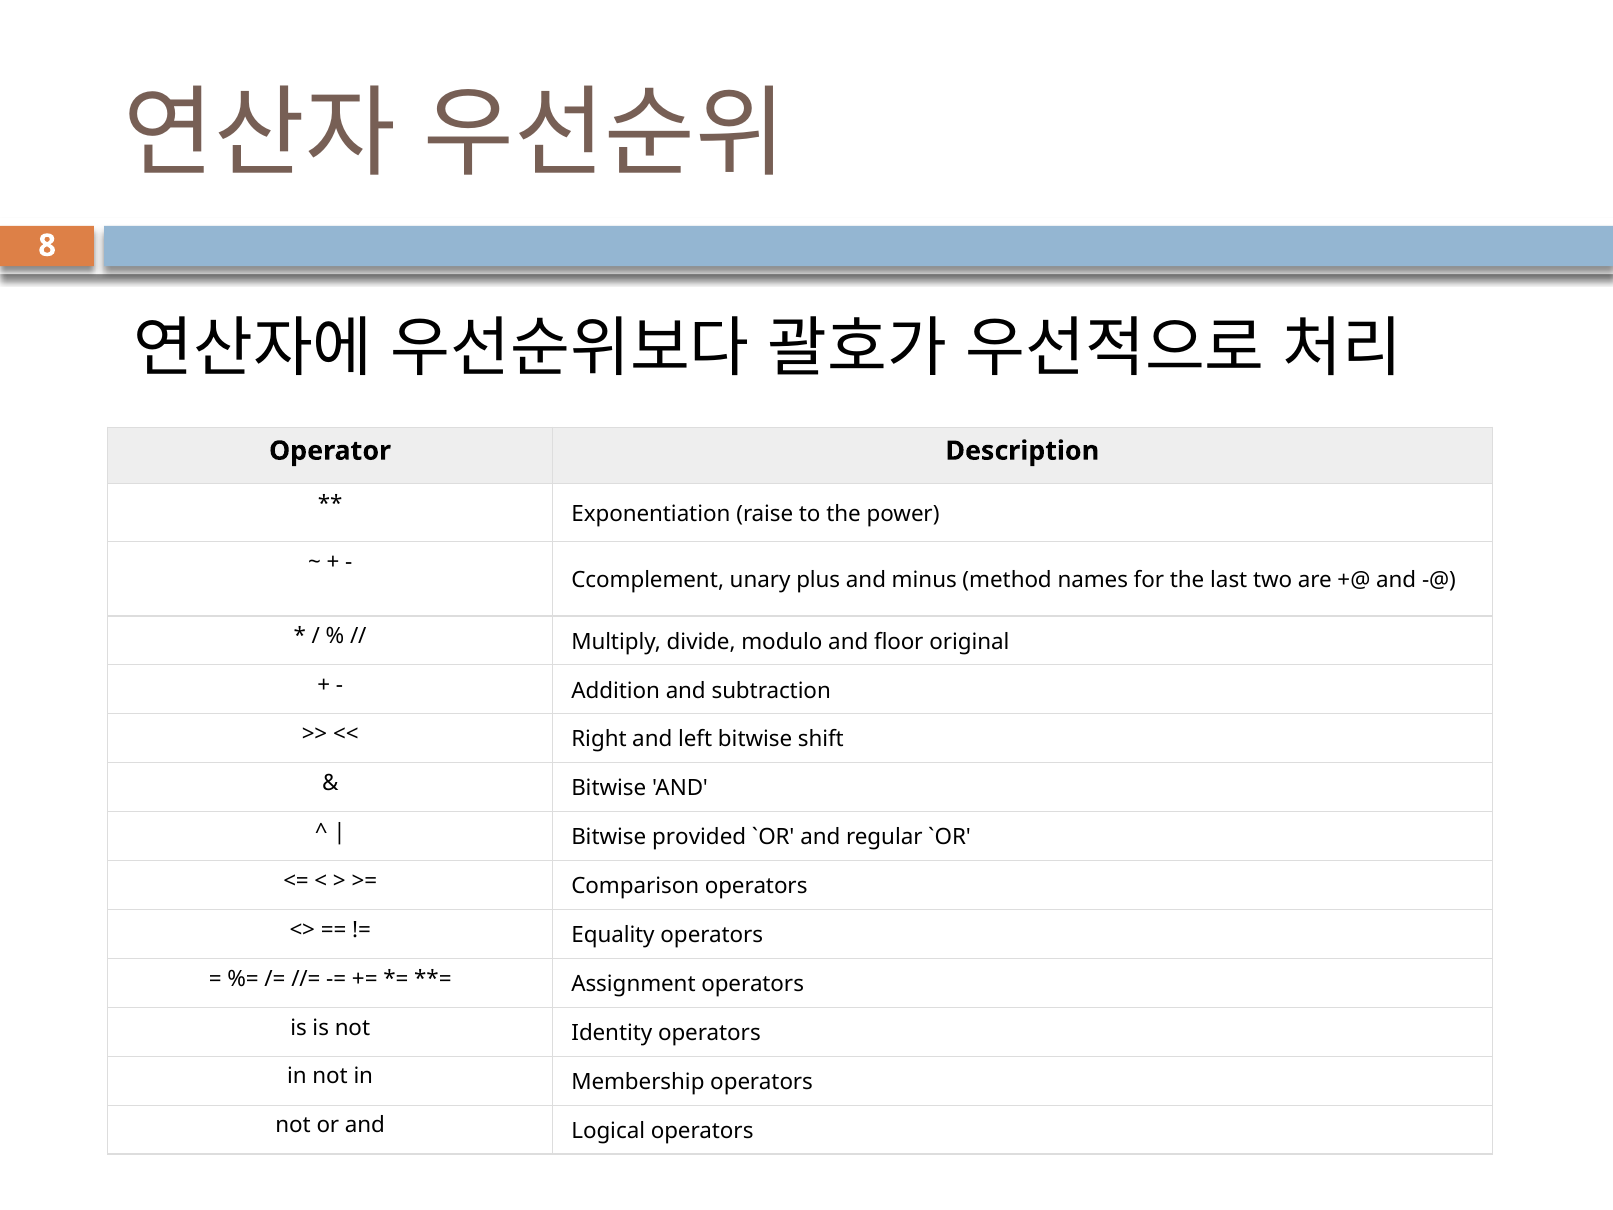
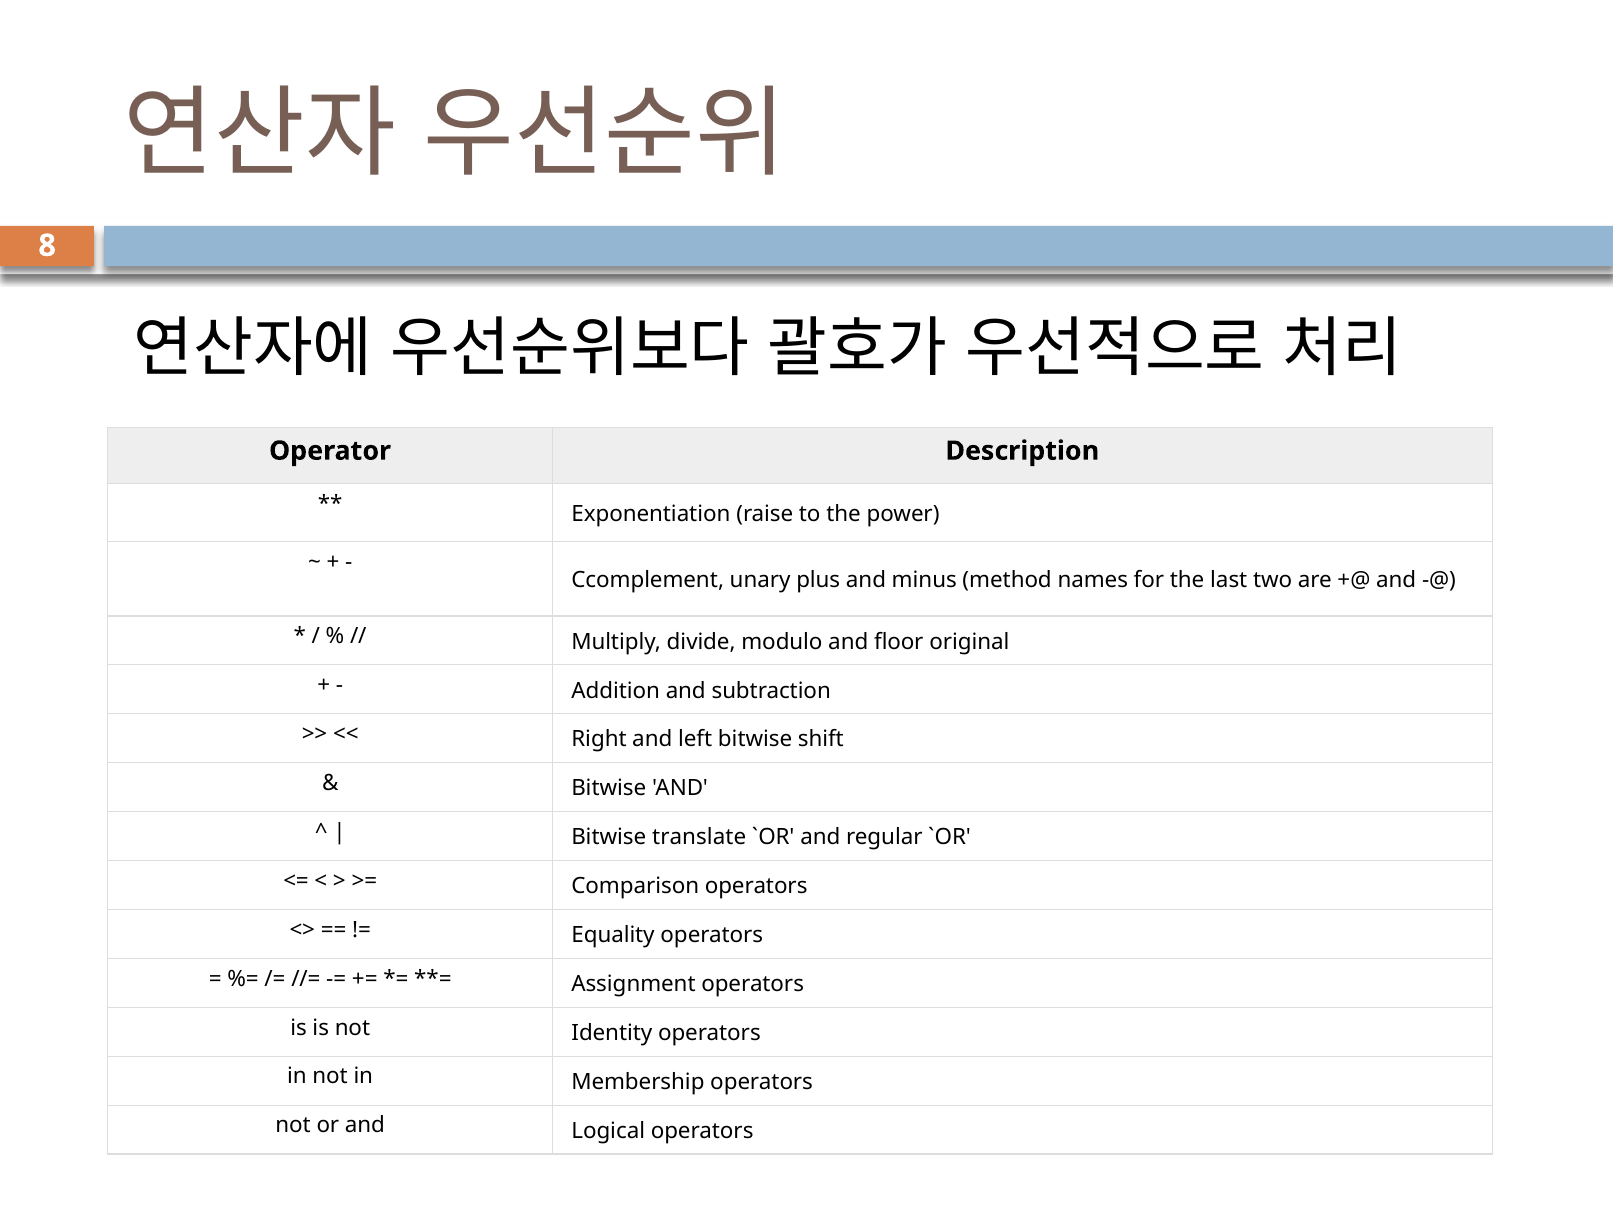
provided: provided -> translate (699, 837)
